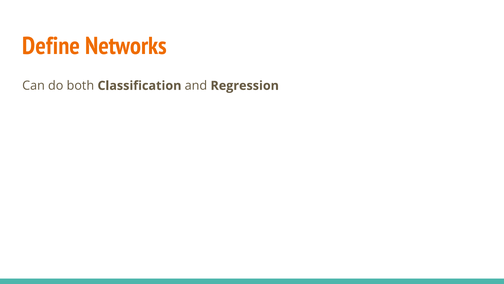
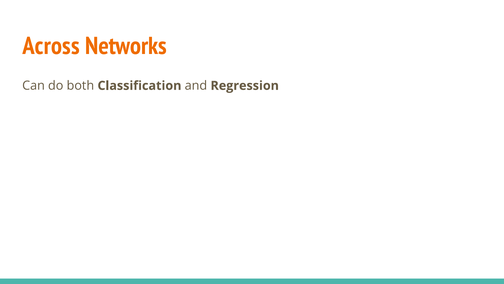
Define: Define -> Across (51, 46)
